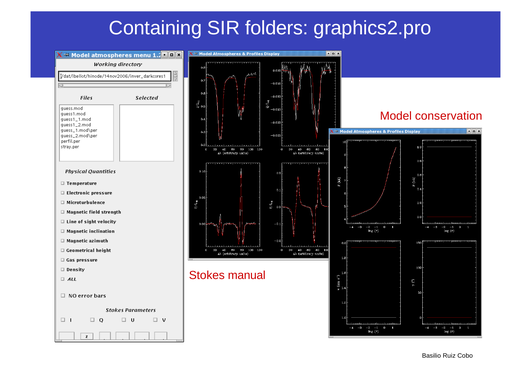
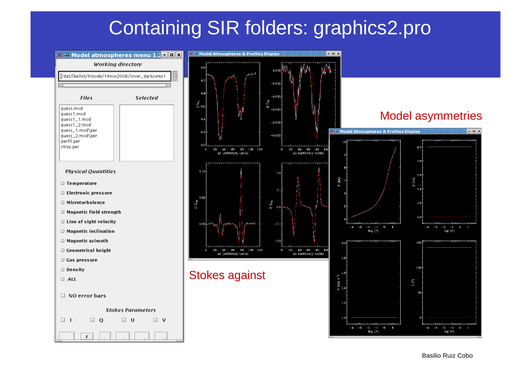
conservation: conservation -> asymmetries (449, 116)
manual: manual -> against (247, 276)
